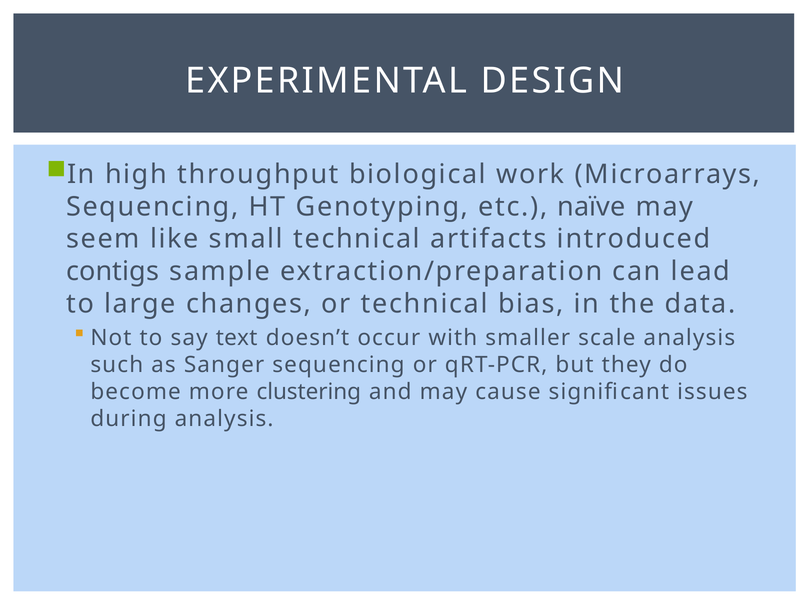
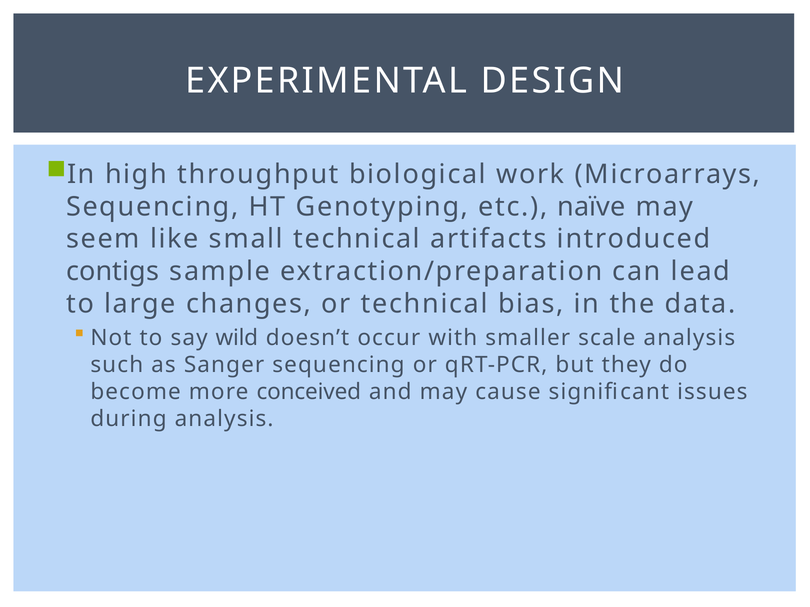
text: text -> wild (237, 338)
clustering: clustering -> conceived (309, 392)
